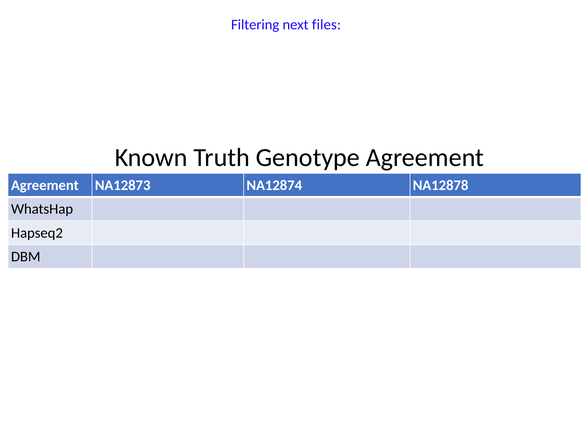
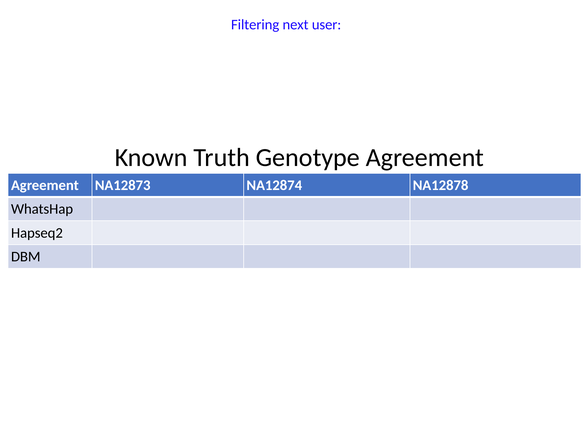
files: files -> user (327, 25)
